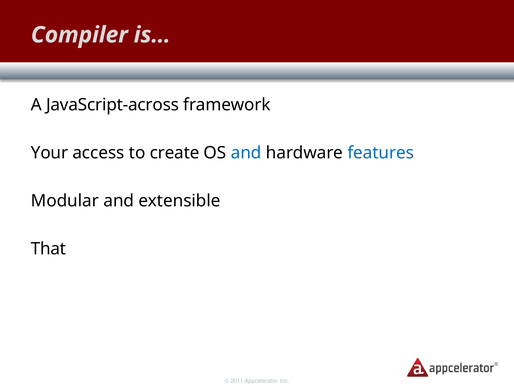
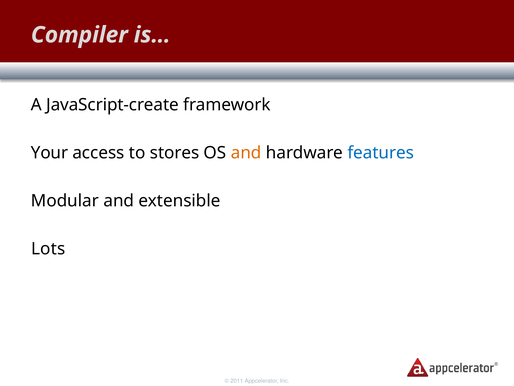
JavaScript-across: JavaScript-across -> JavaScript-create (112, 105)
create: create -> stores (175, 153)
and colour: blue -> orange (246, 153)
That: That -> Lots (48, 249)
